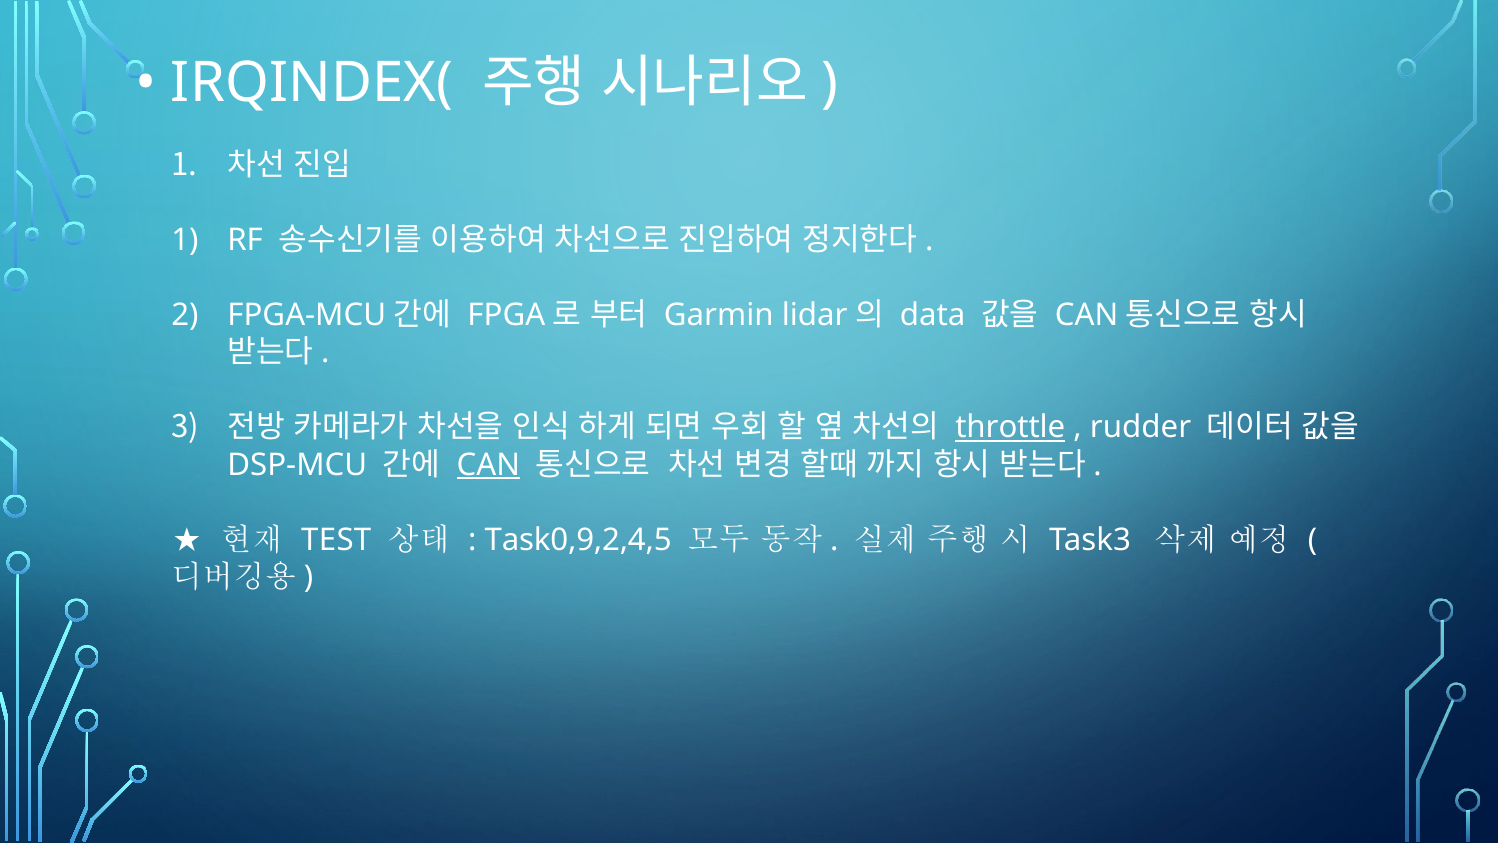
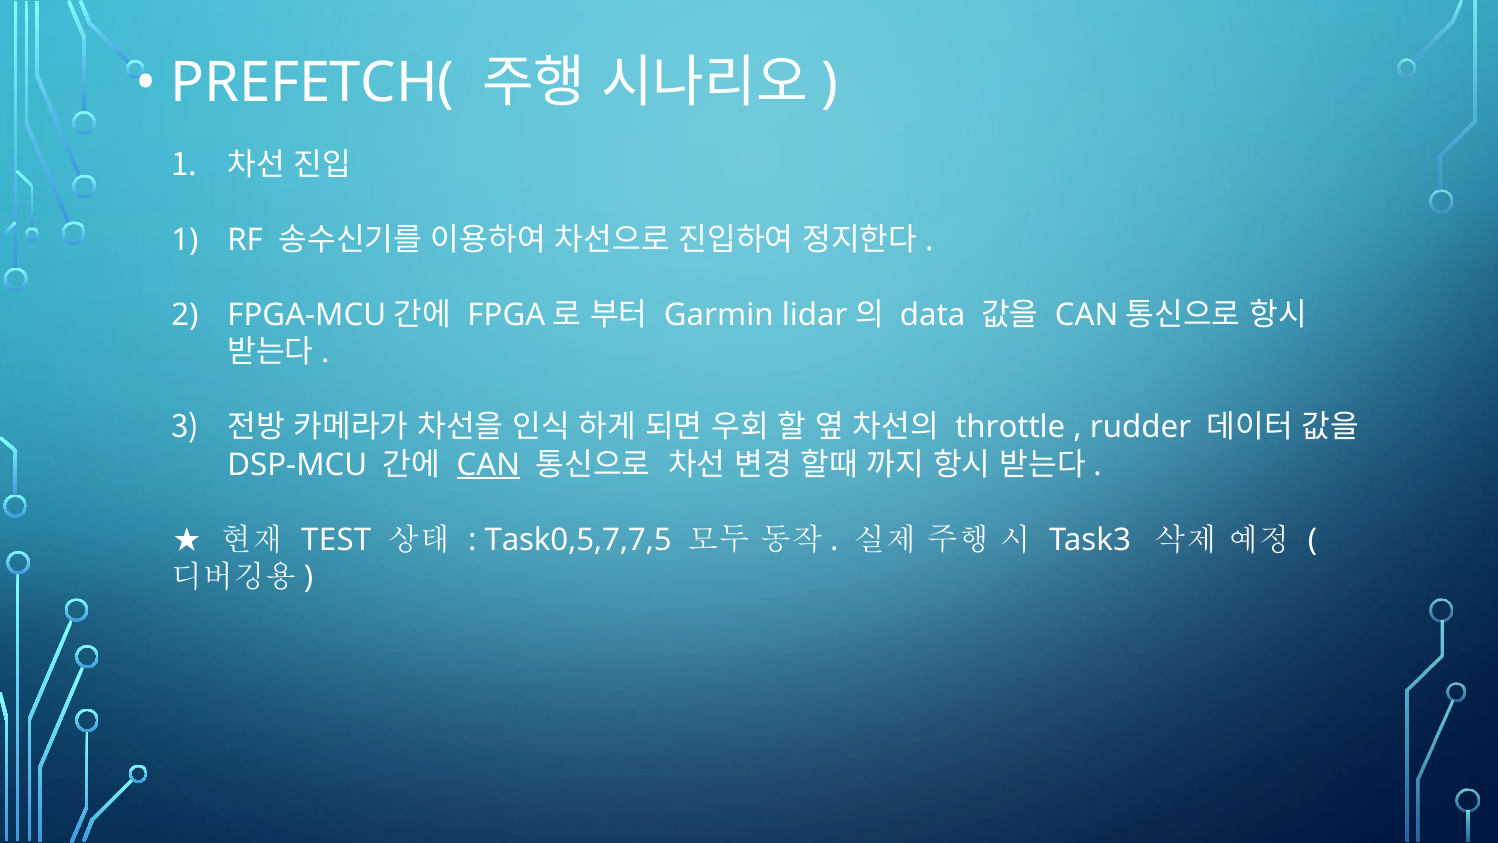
IRQINDEX(: IRQINDEX( -> PREFETCH( (313, 83)
throttle underline: present -> none (1010, 427)
Task0,9,2,4,5: Task0,9,2,4,5 -> Task0,5,7,7,5 (578, 540)
